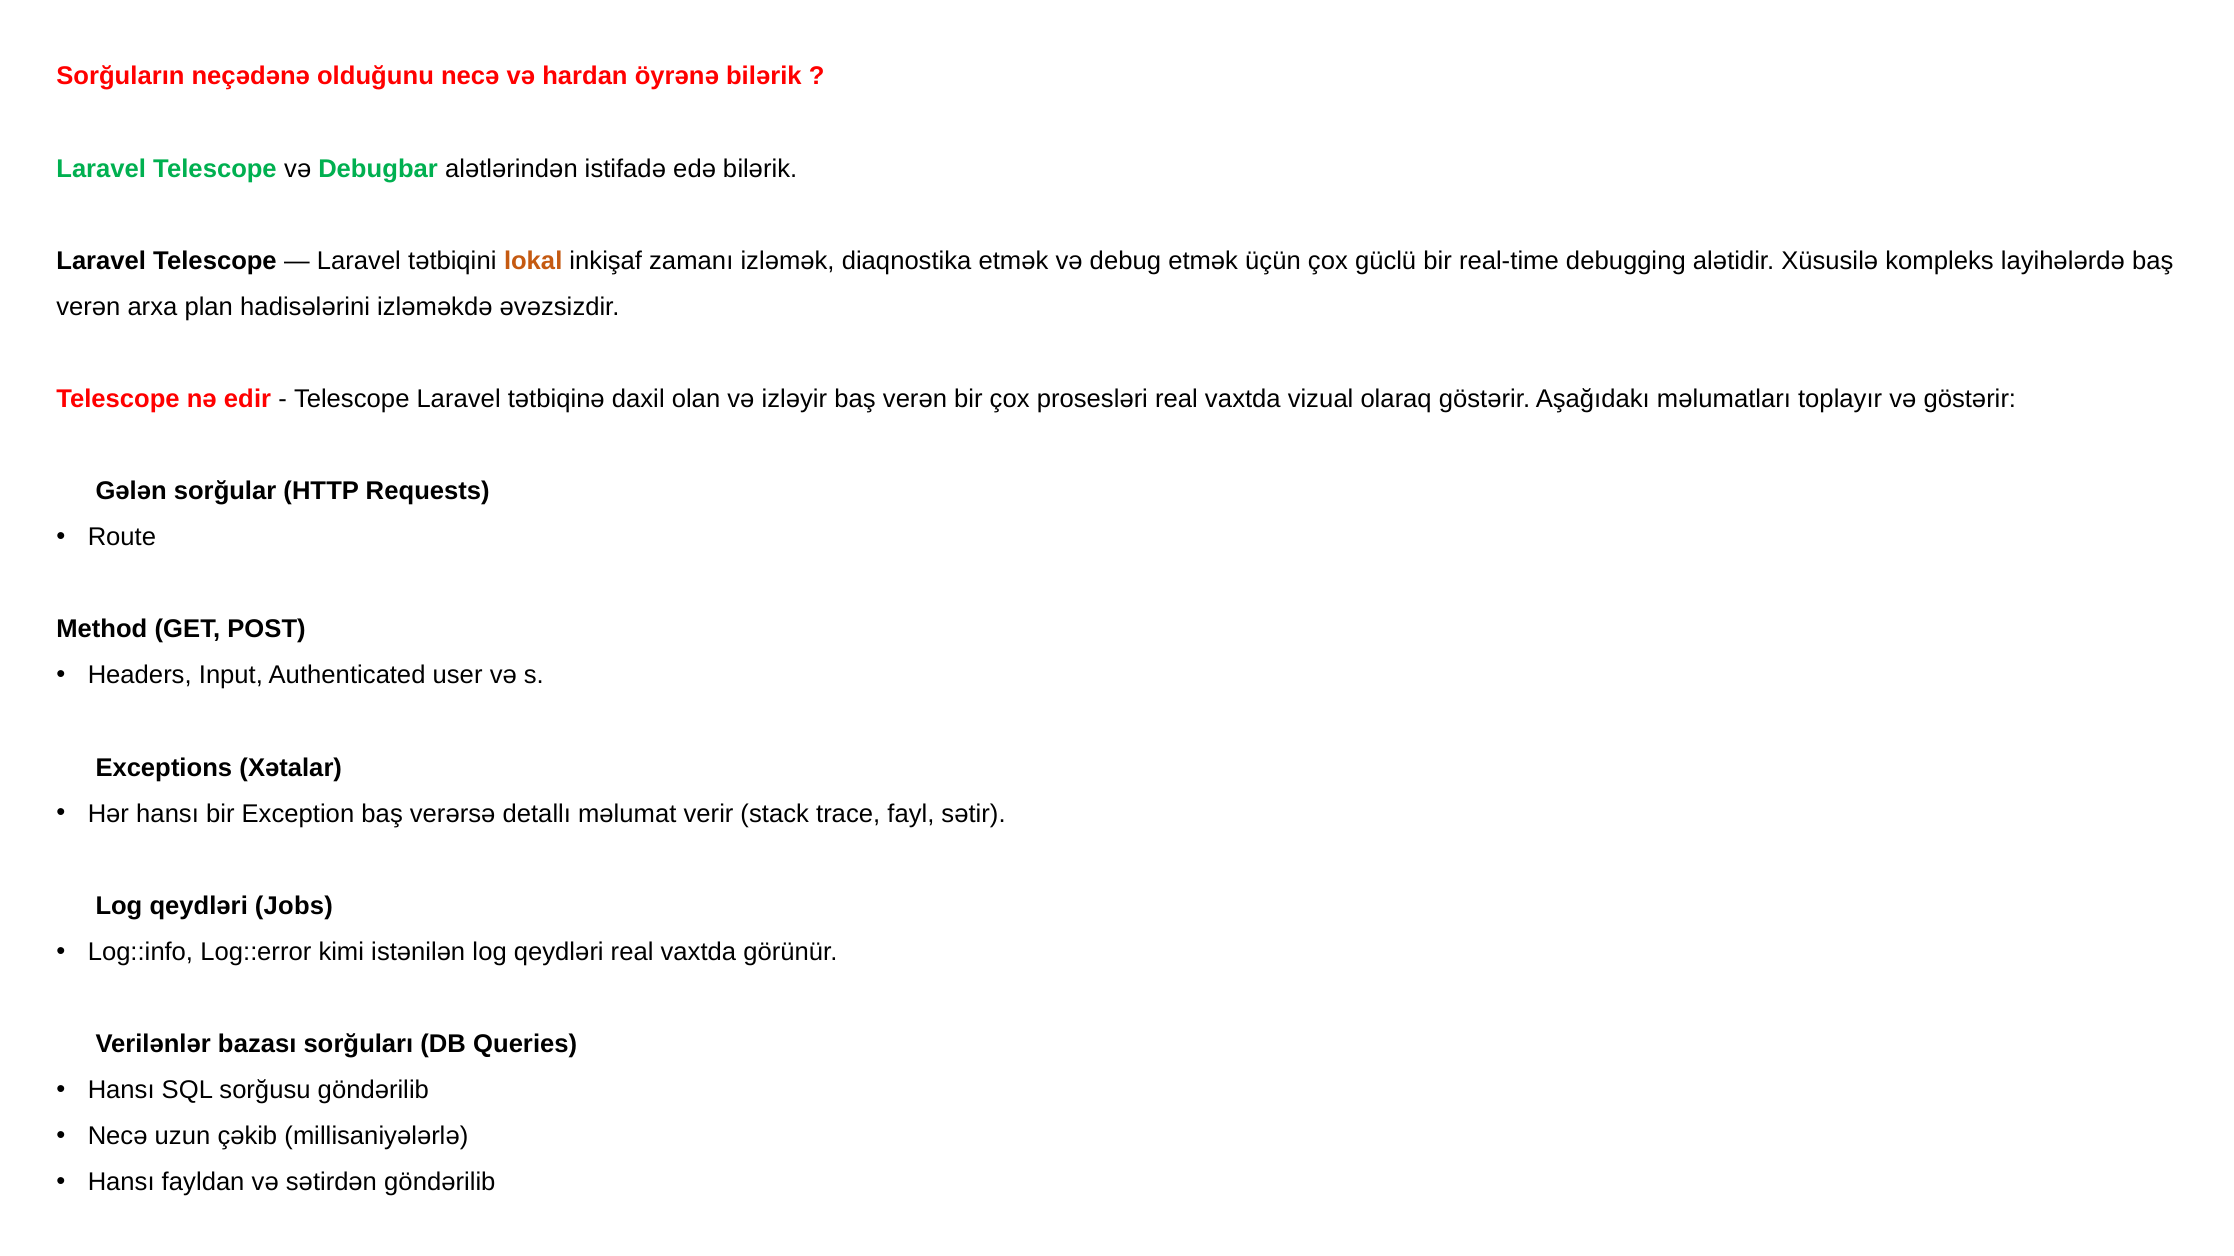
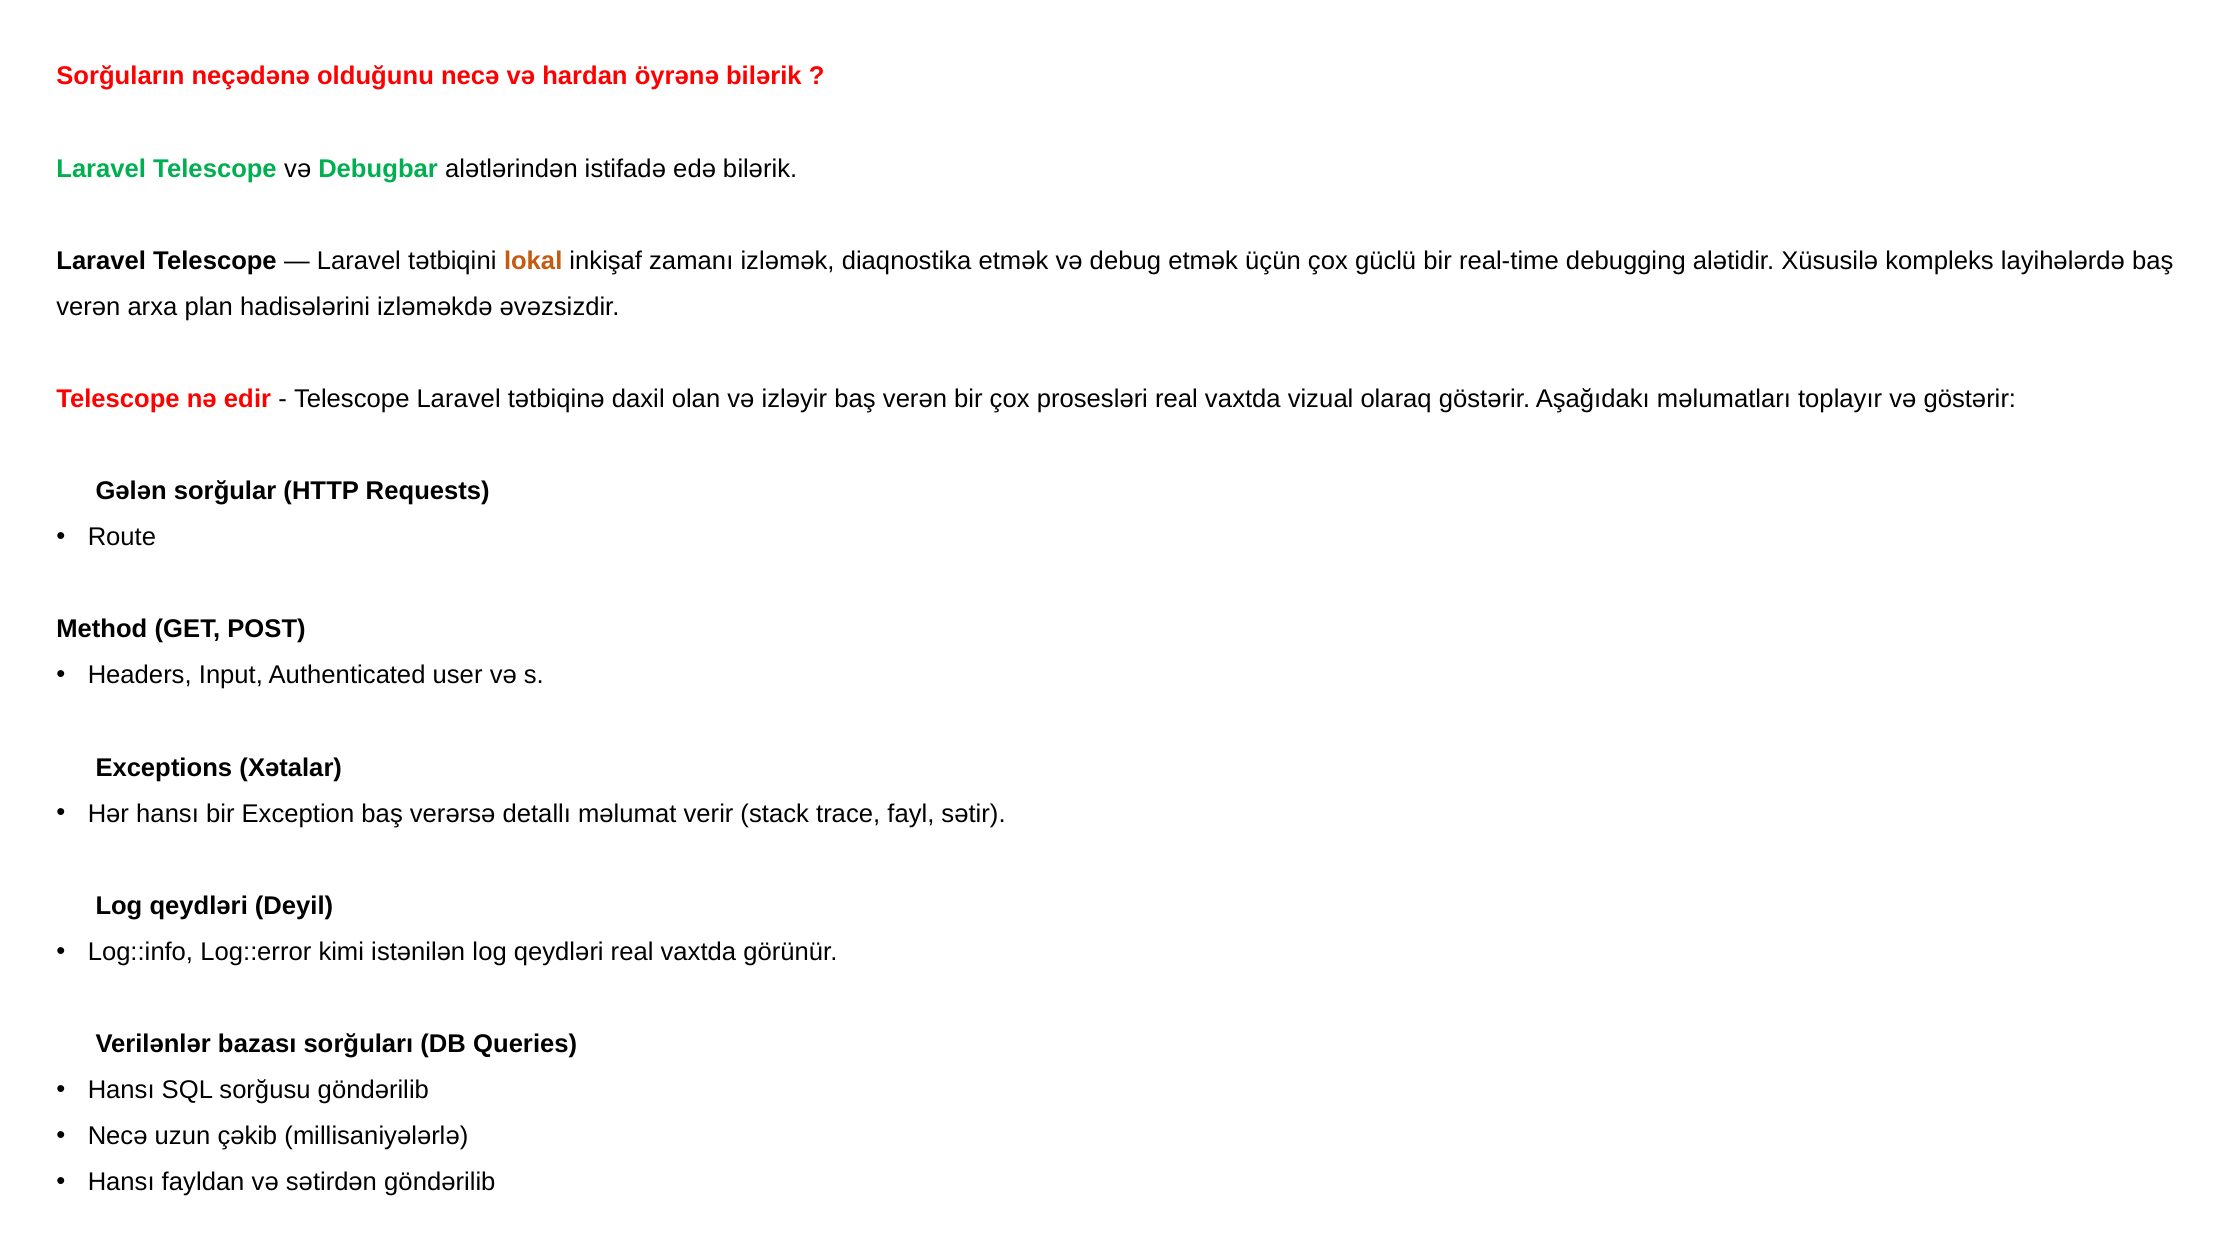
Jobs: Jobs -> Deyil (294, 906)
